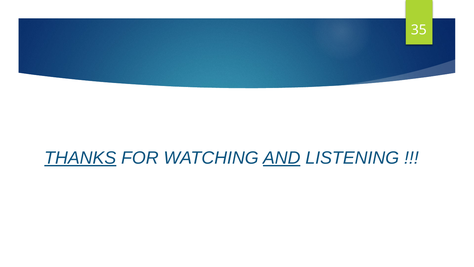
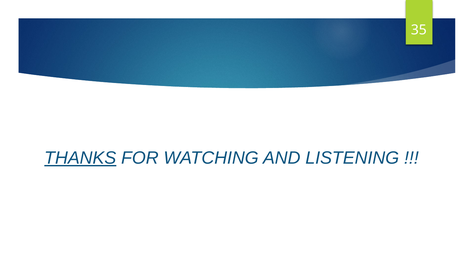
AND underline: present -> none (282, 158)
